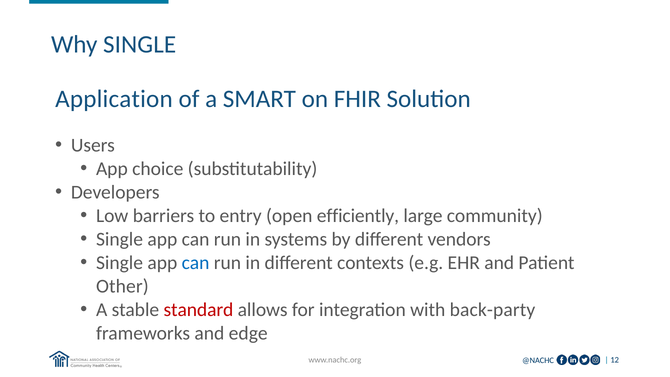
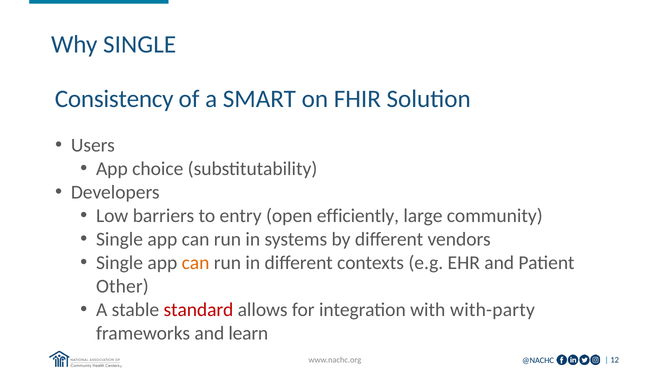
Application: Application -> Consistency (114, 99)
can colour: blue -> orange (196, 263)
back-party: back-party -> with-party (492, 310)
edge: edge -> learn (248, 333)
